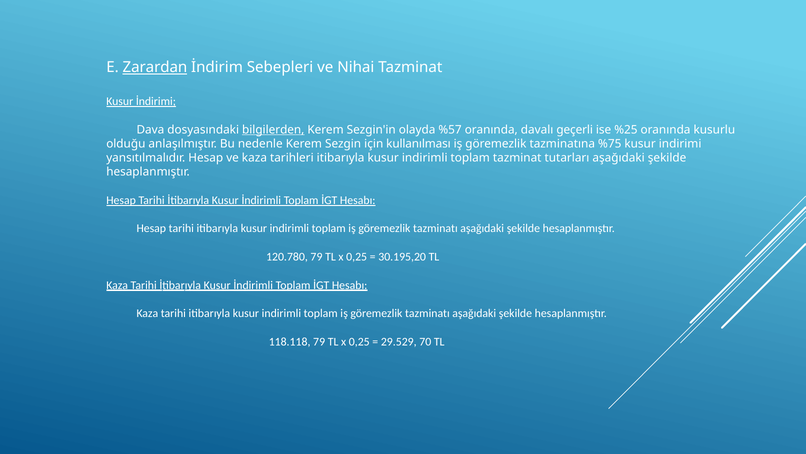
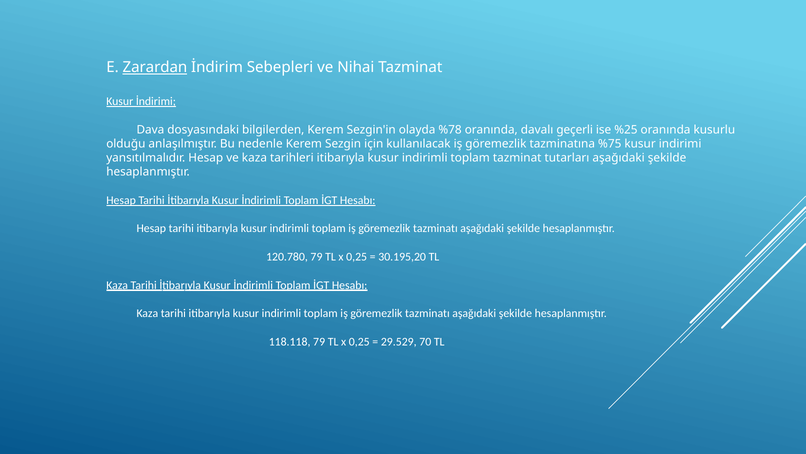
bilgilerden underline: present -> none (273, 129)
%57: %57 -> %78 (450, 129)
kullanılması: kullanılması -> kullanılacak (418, 144)
